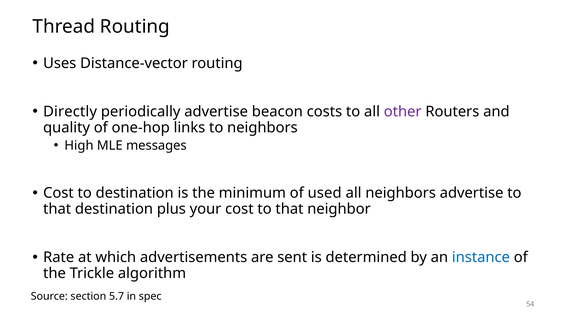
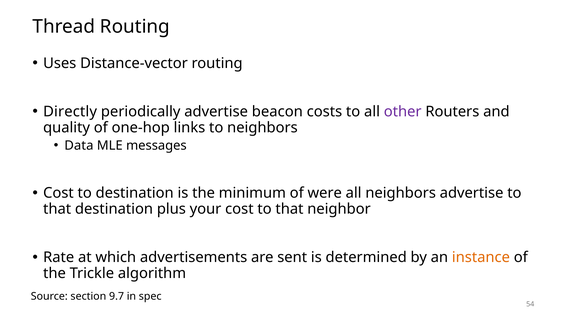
High: High -> Data (79, 145)
used: used -> were (325, 193)
instance colour: blue -> orange (481, 257)
5.7: 5.7 -> 9.7 (117, 296)
